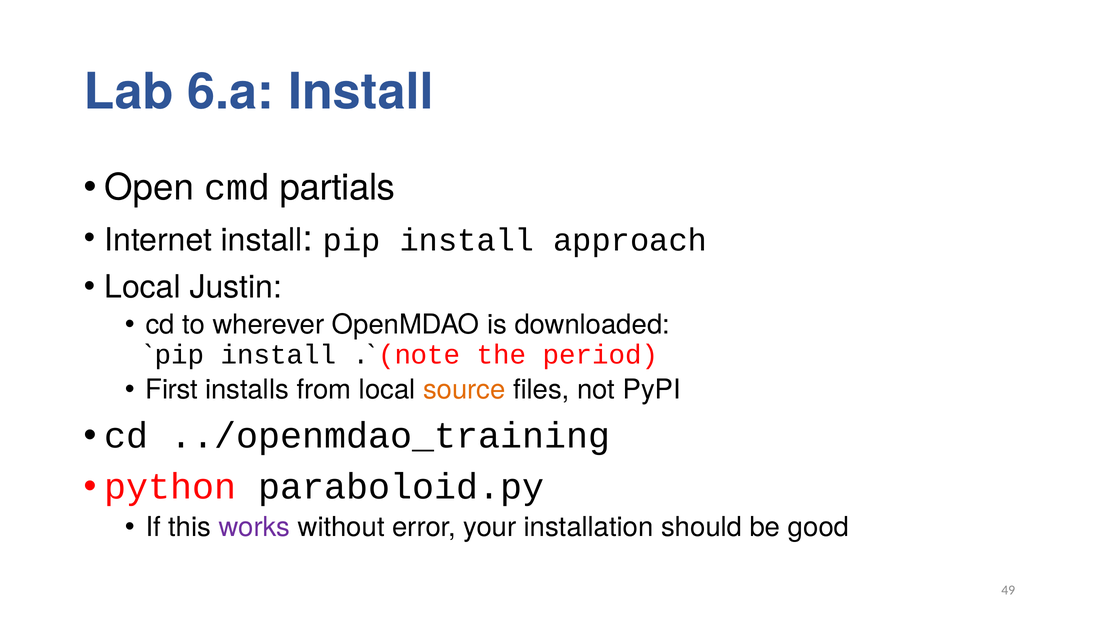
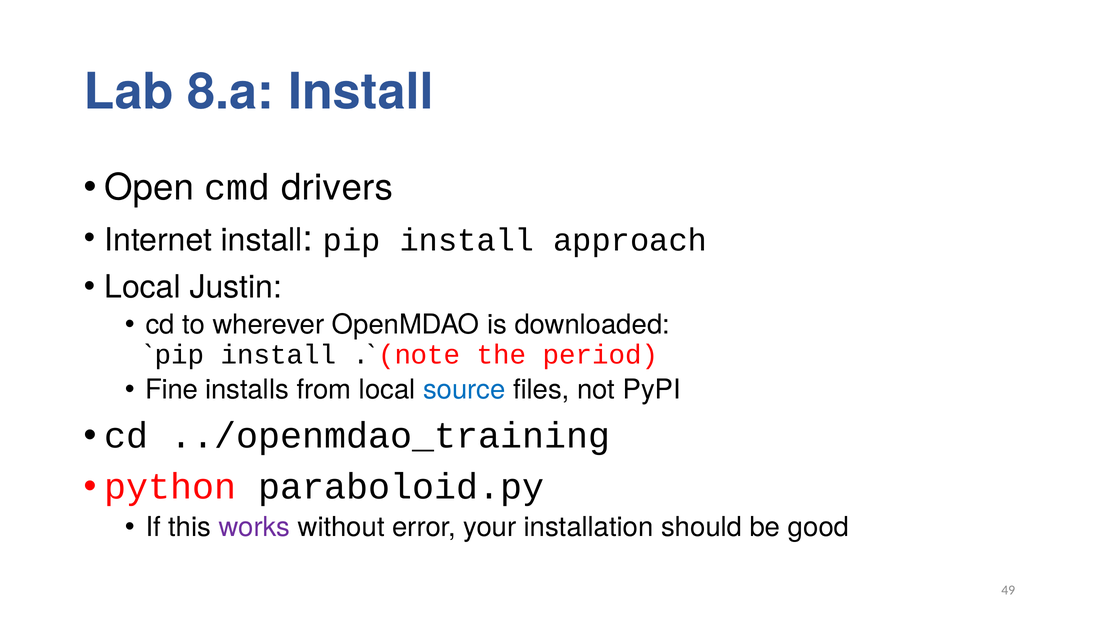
6.a: 6.a -> 8.a (231, 92)
partials: partials -> drivers (337, 187)
First: First -> Fine (172, 390)
source colour: orange -> blue (464, 390)
